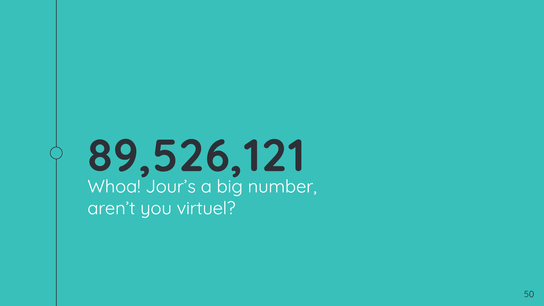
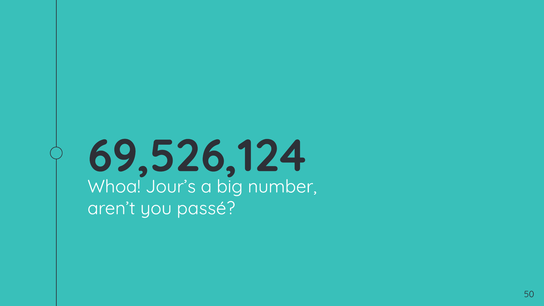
89,526,121: 89,526,121 -> 69,526,124 (197, 156)
virtuel: virtuel -> passé (206, 208)
